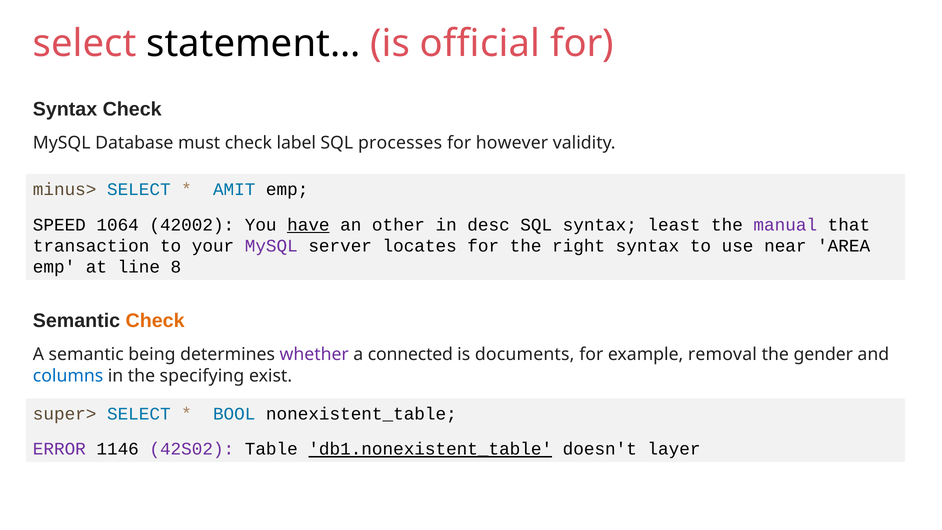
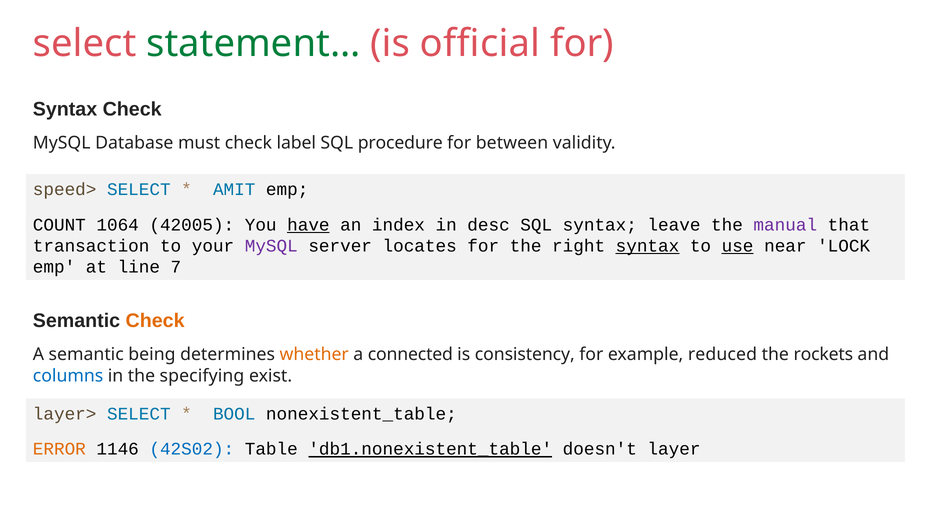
statement… colour: black -> green (253, 44)
processes: processes -> procedure (400, 143)
however: however -> between (512, 143)
minus>: minus> -> speed> (65, 189)
SPEED: SPEED -> COUNT (59, 225)
42002: 42002 -> 42005 (192, 225)
other: other -> index (398, 225)
least: least -> leave (674, 225)
syntax underline: none -> present (647, 246)
use underline: none -> present (738, 246)
AREA: AREA -> LOCK (844, 246)
8: 8 -> 7 (176, 267)
whether colour: purple -> orange (314, 355)
documents: documents -> consistency (525, 355)
removal: removal -> reduced (722, 355)
gender: gender -> rockets (823, 355)
super>: super> -> layer> (65, 414)
ERROR colour: purple -> orange (59, 449)
42S02 colour: purple -> blue (192, 449)
